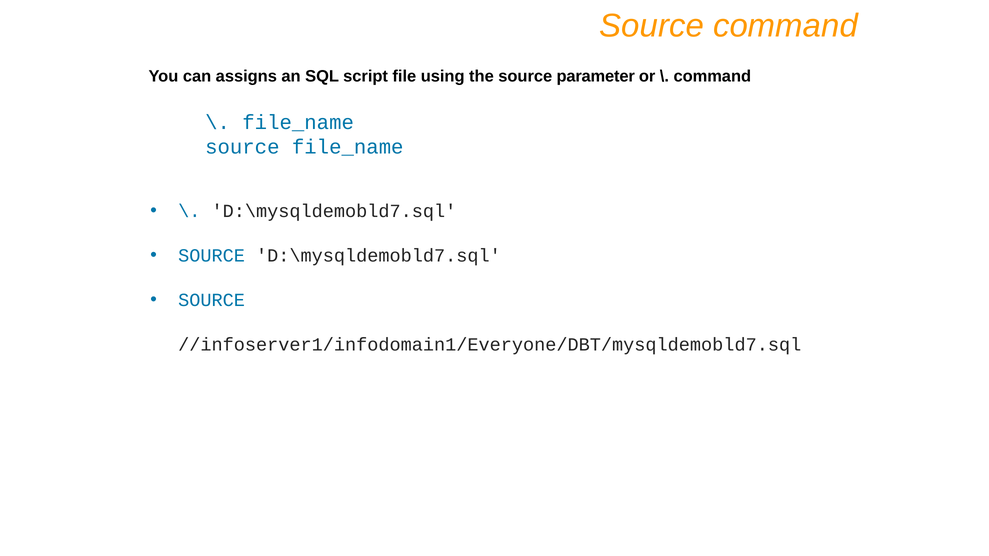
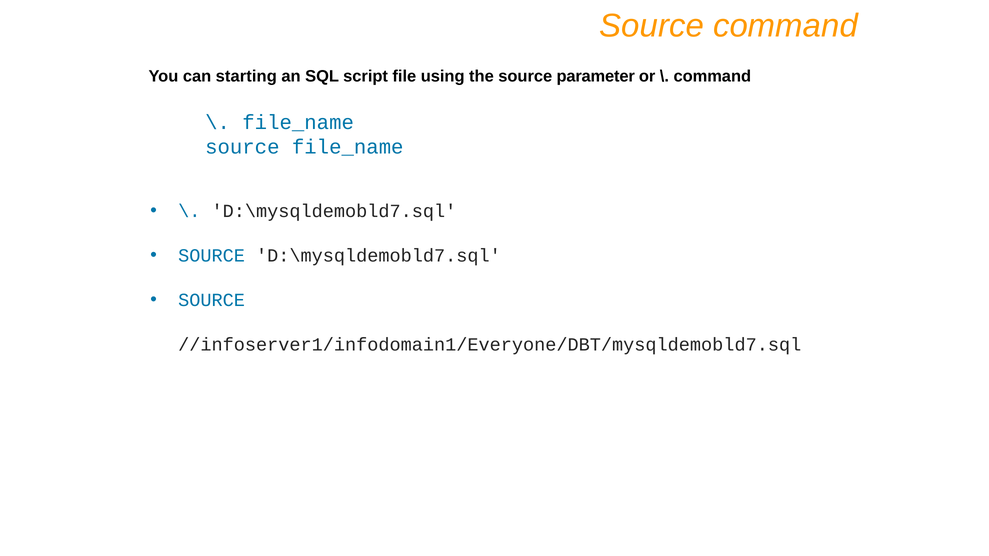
assigns: assigns -> starting (246, 77)
